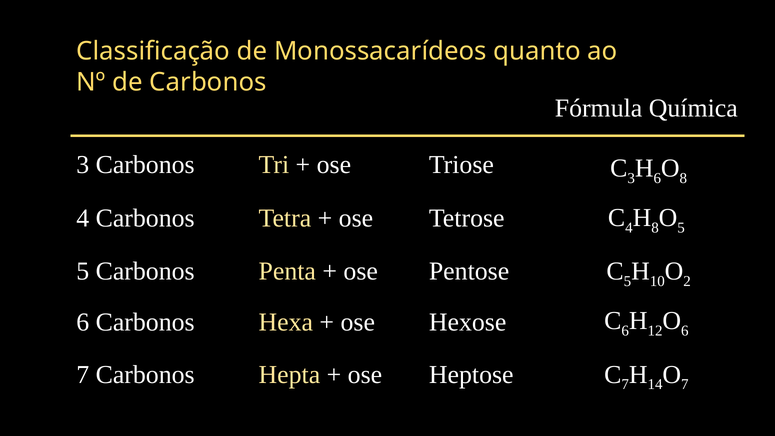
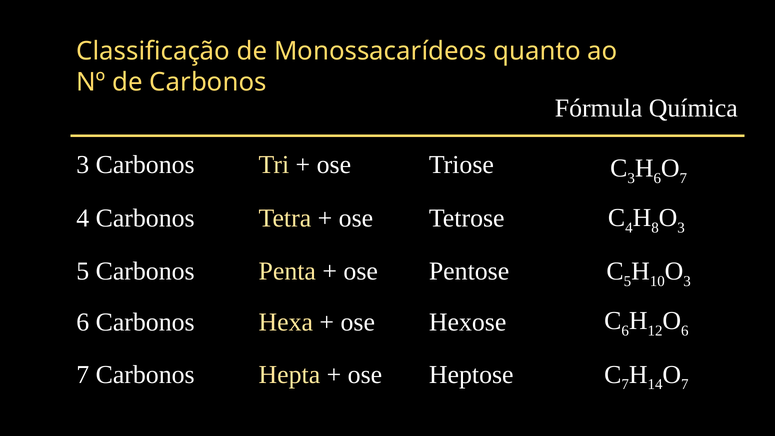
8: 8 -> 7 (683, 178)
5: 5 -> 3 (681, 228)
2: 2 -> 3 (687, 281)
